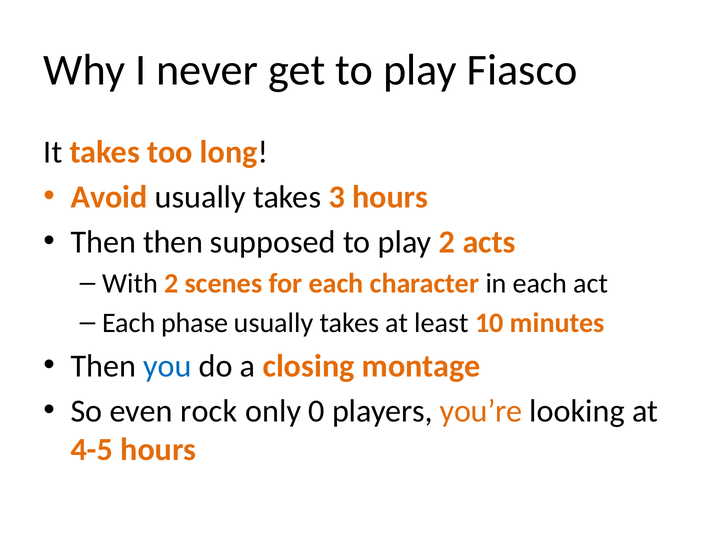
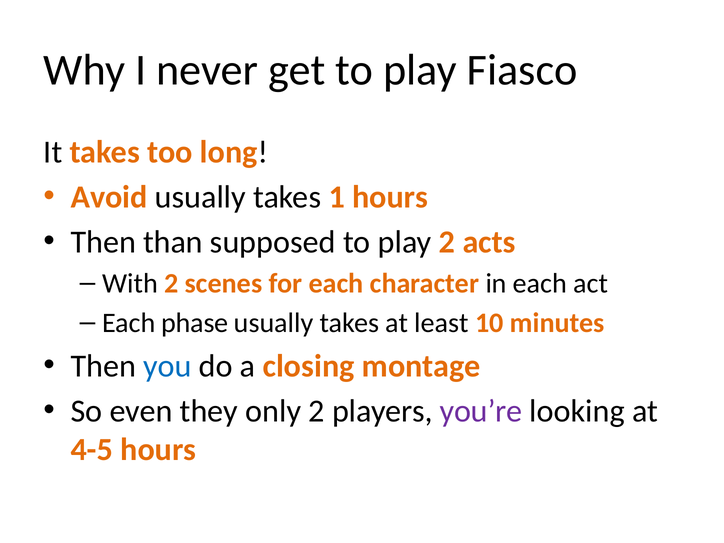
3: 3 -> 1 (337, 197)
Then then: then -> than (173, 242)
rock: rock -> they (209, 411)
only 0: 0 -> 2 (317, 411)
you’re colour: orange -> purple (481, 411)
